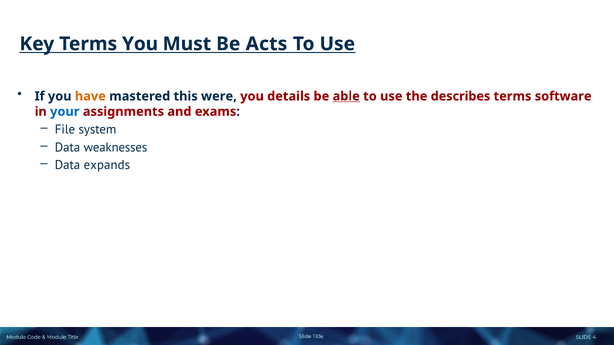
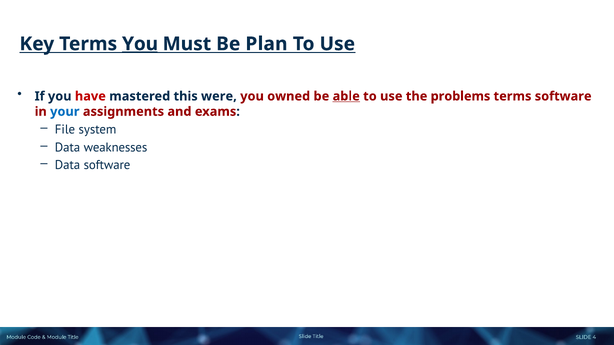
You underline: none -> present (140, 44)
Acts: Acts -> Plan (266, 44)
have colour: orange -> red (90, 96)
details: details -> owned (289, 96)
describes: describes -> problems (460, 96)
Data expands: expands -> software (107, 165)
